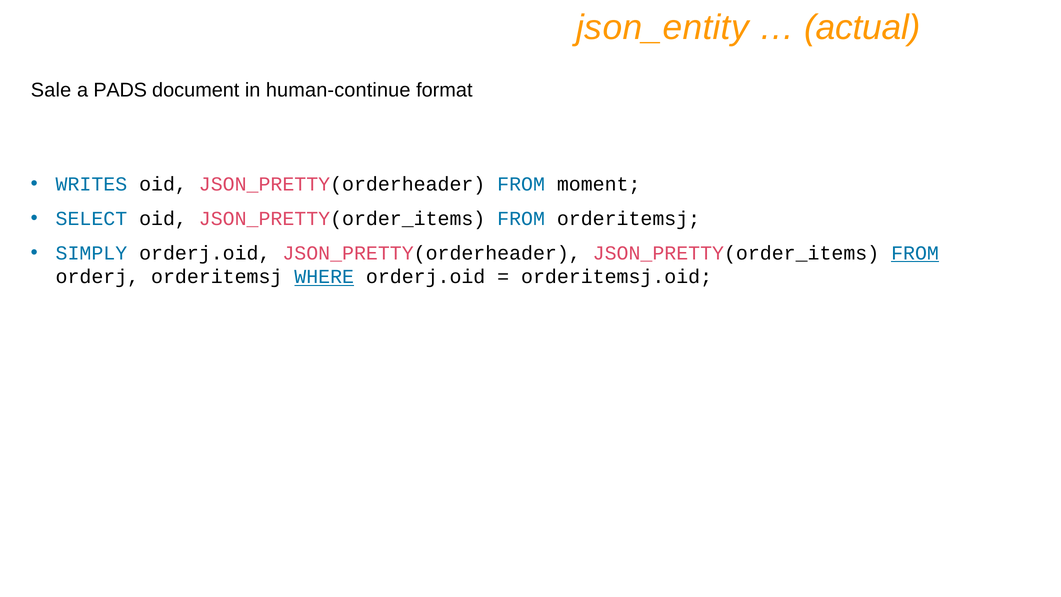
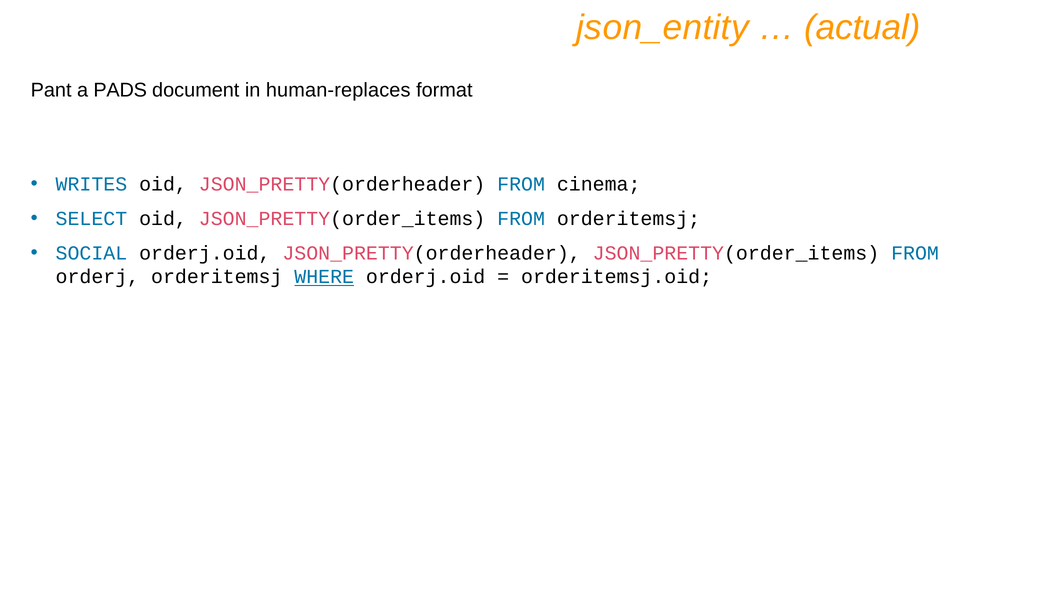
Sale: Sale -> Pant (51, 90)
human-continue: human-continue -> human-replaces (338, 90)
moment: moment -> cinema (599, 184)
SIMPLY: SIMPLY -> SOCIAL (91, 253)
FROM underline: present -> none (915, 253)
